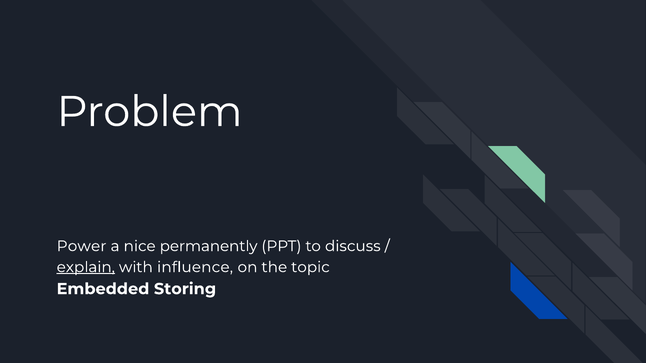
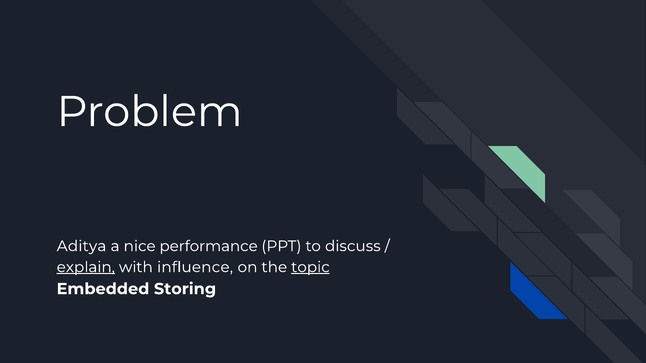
Power: Power -> Aditya (82, 246)
permanently: permanently -> performance (209, 246)
topic underline: none -> present (310, 267)
